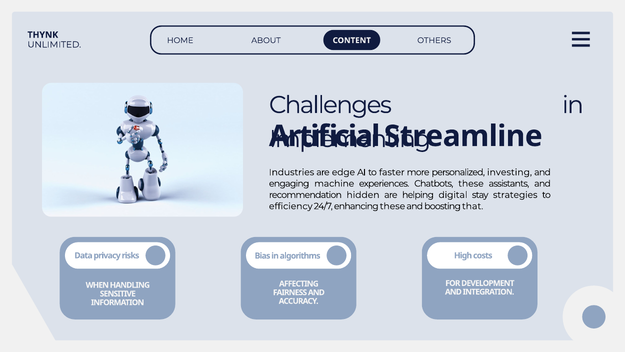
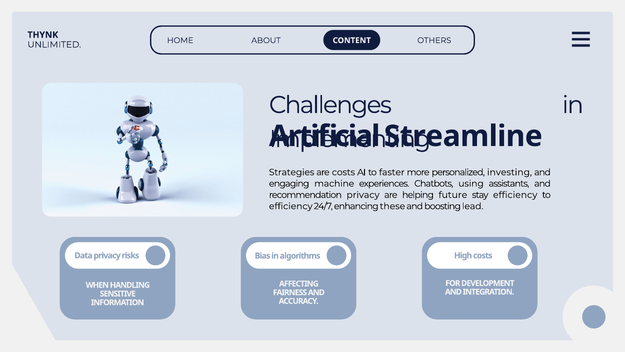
Industries: Industries -> Strategies (292, 172)
are edge: edge -> costs (343, 172)
Chatbots these: these -> using (471, 183)
recommendation hidden: hidden -> privacy (363, 195)
digital: digital -> future (453, 195)
stay strategies: strategies -> efficiency (515, 195)
that: that -> lead (473, 206)
